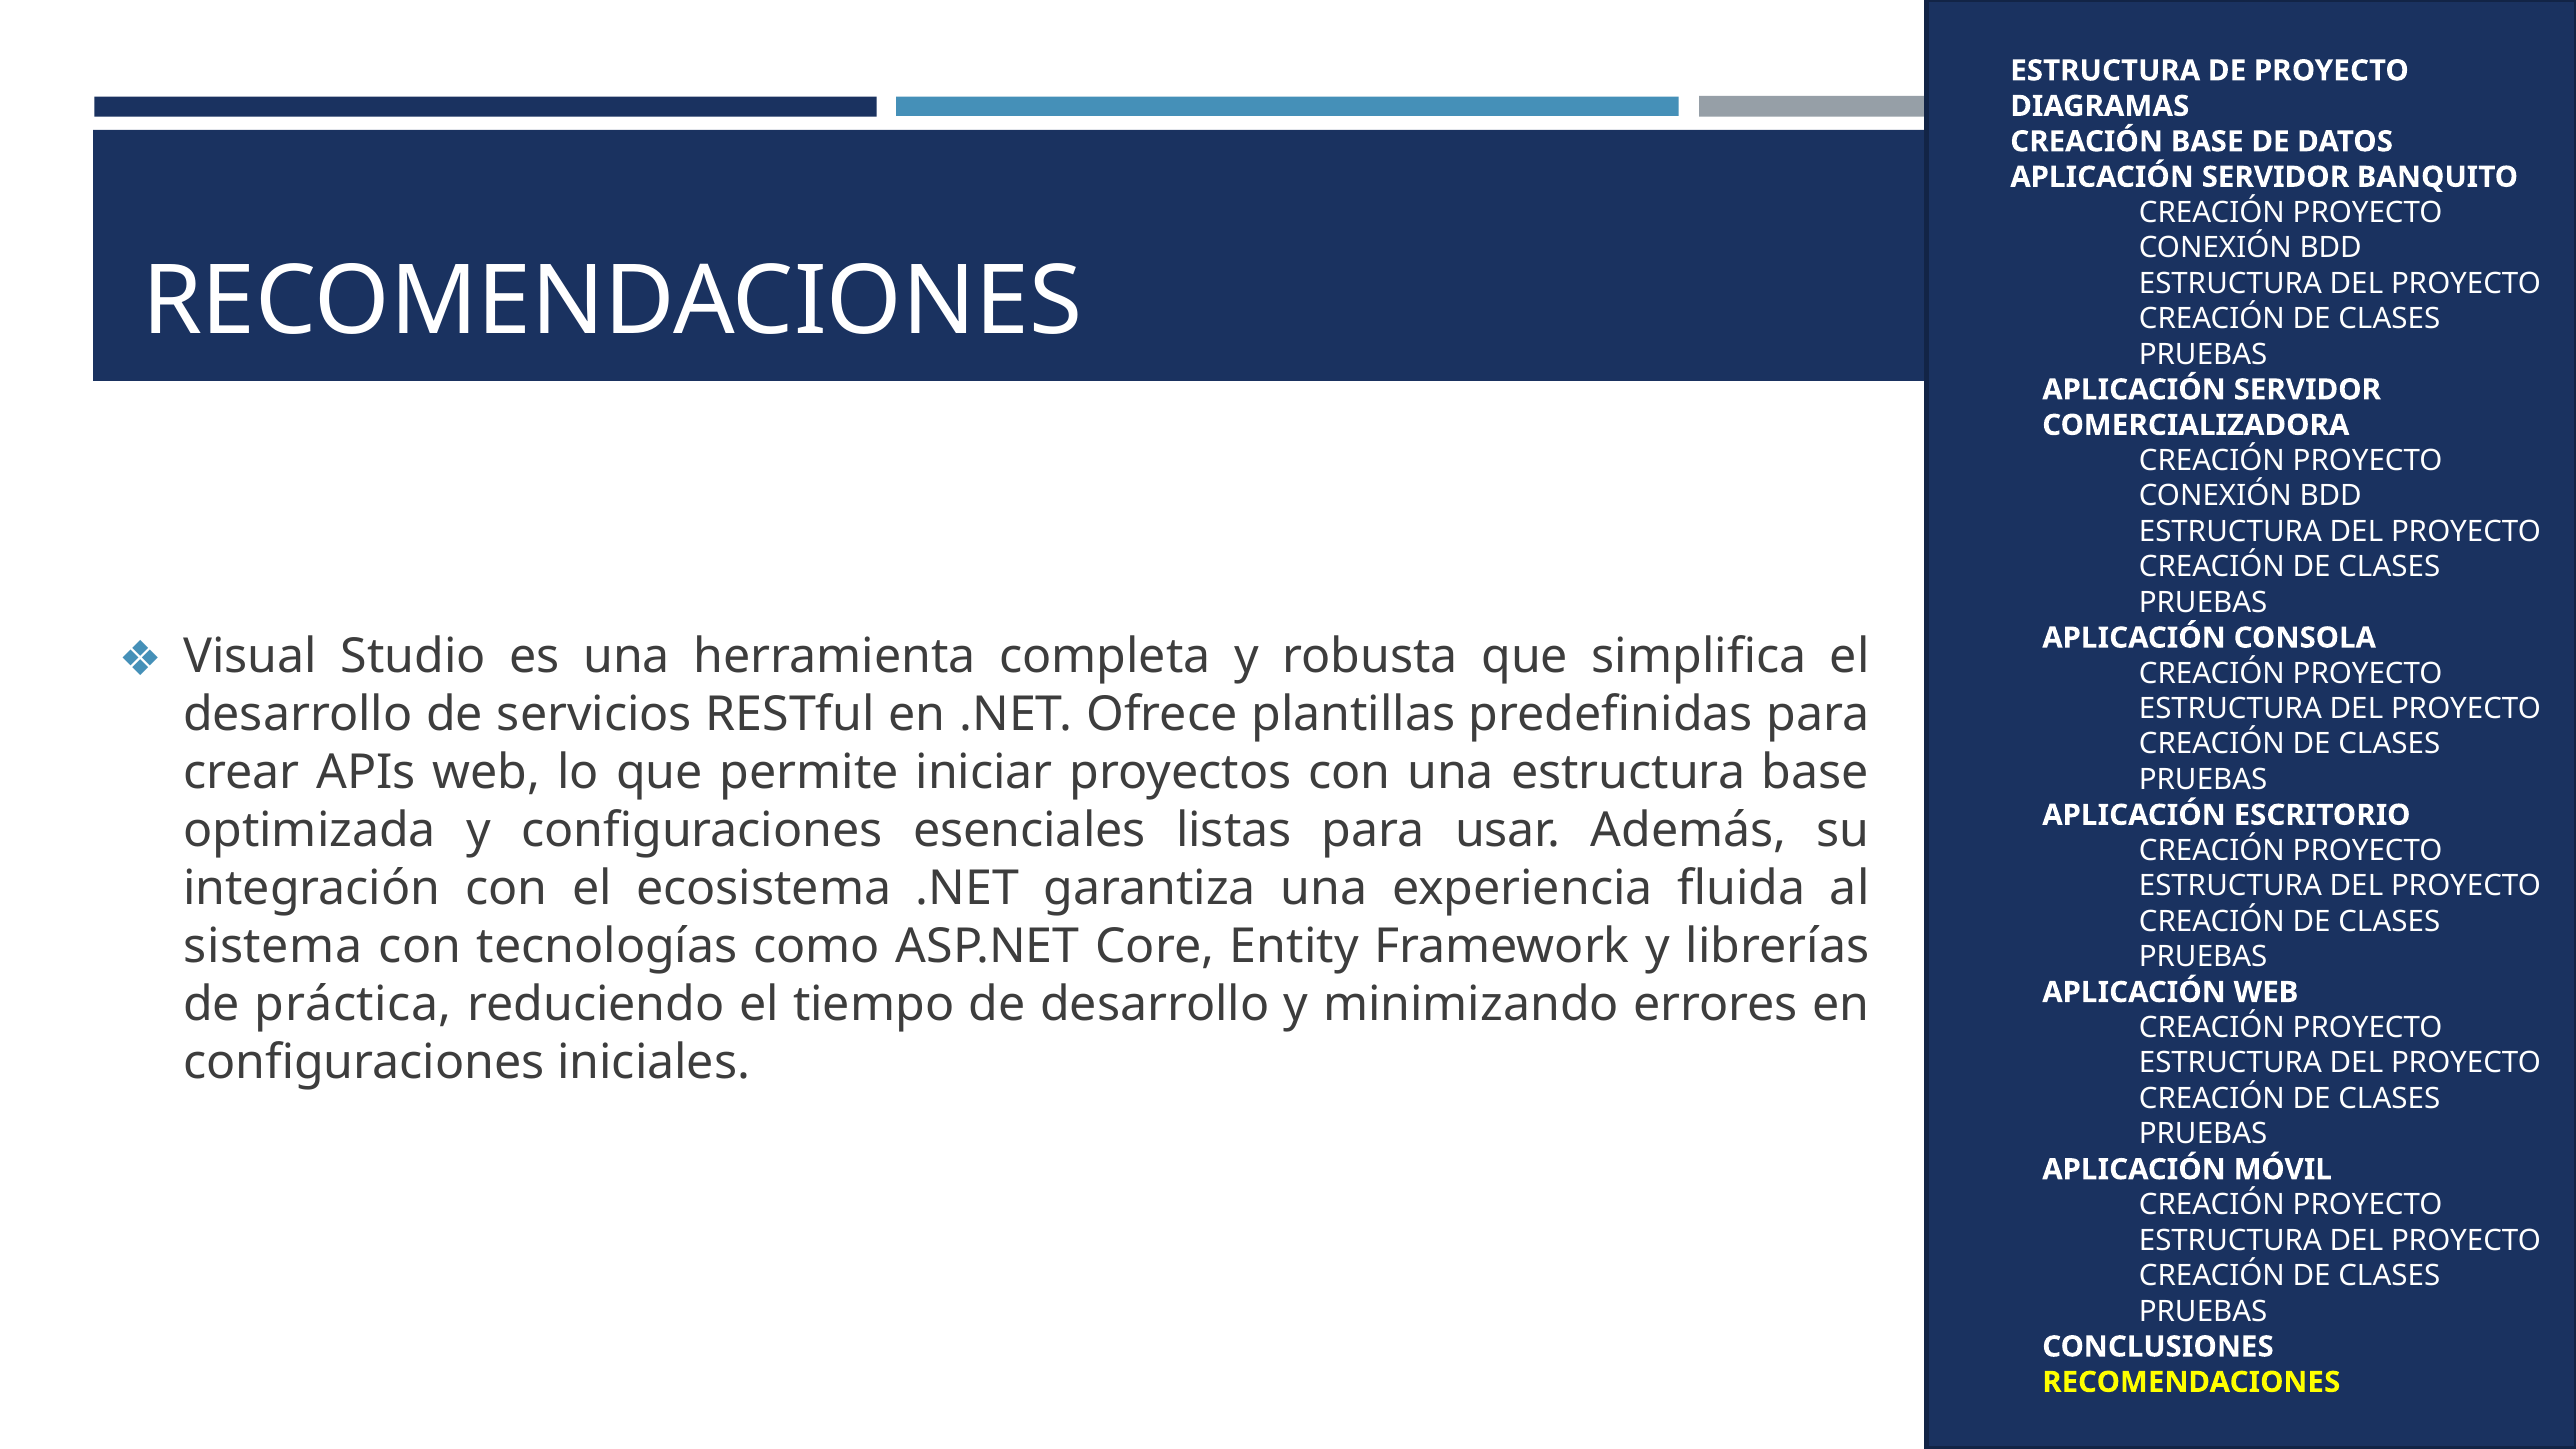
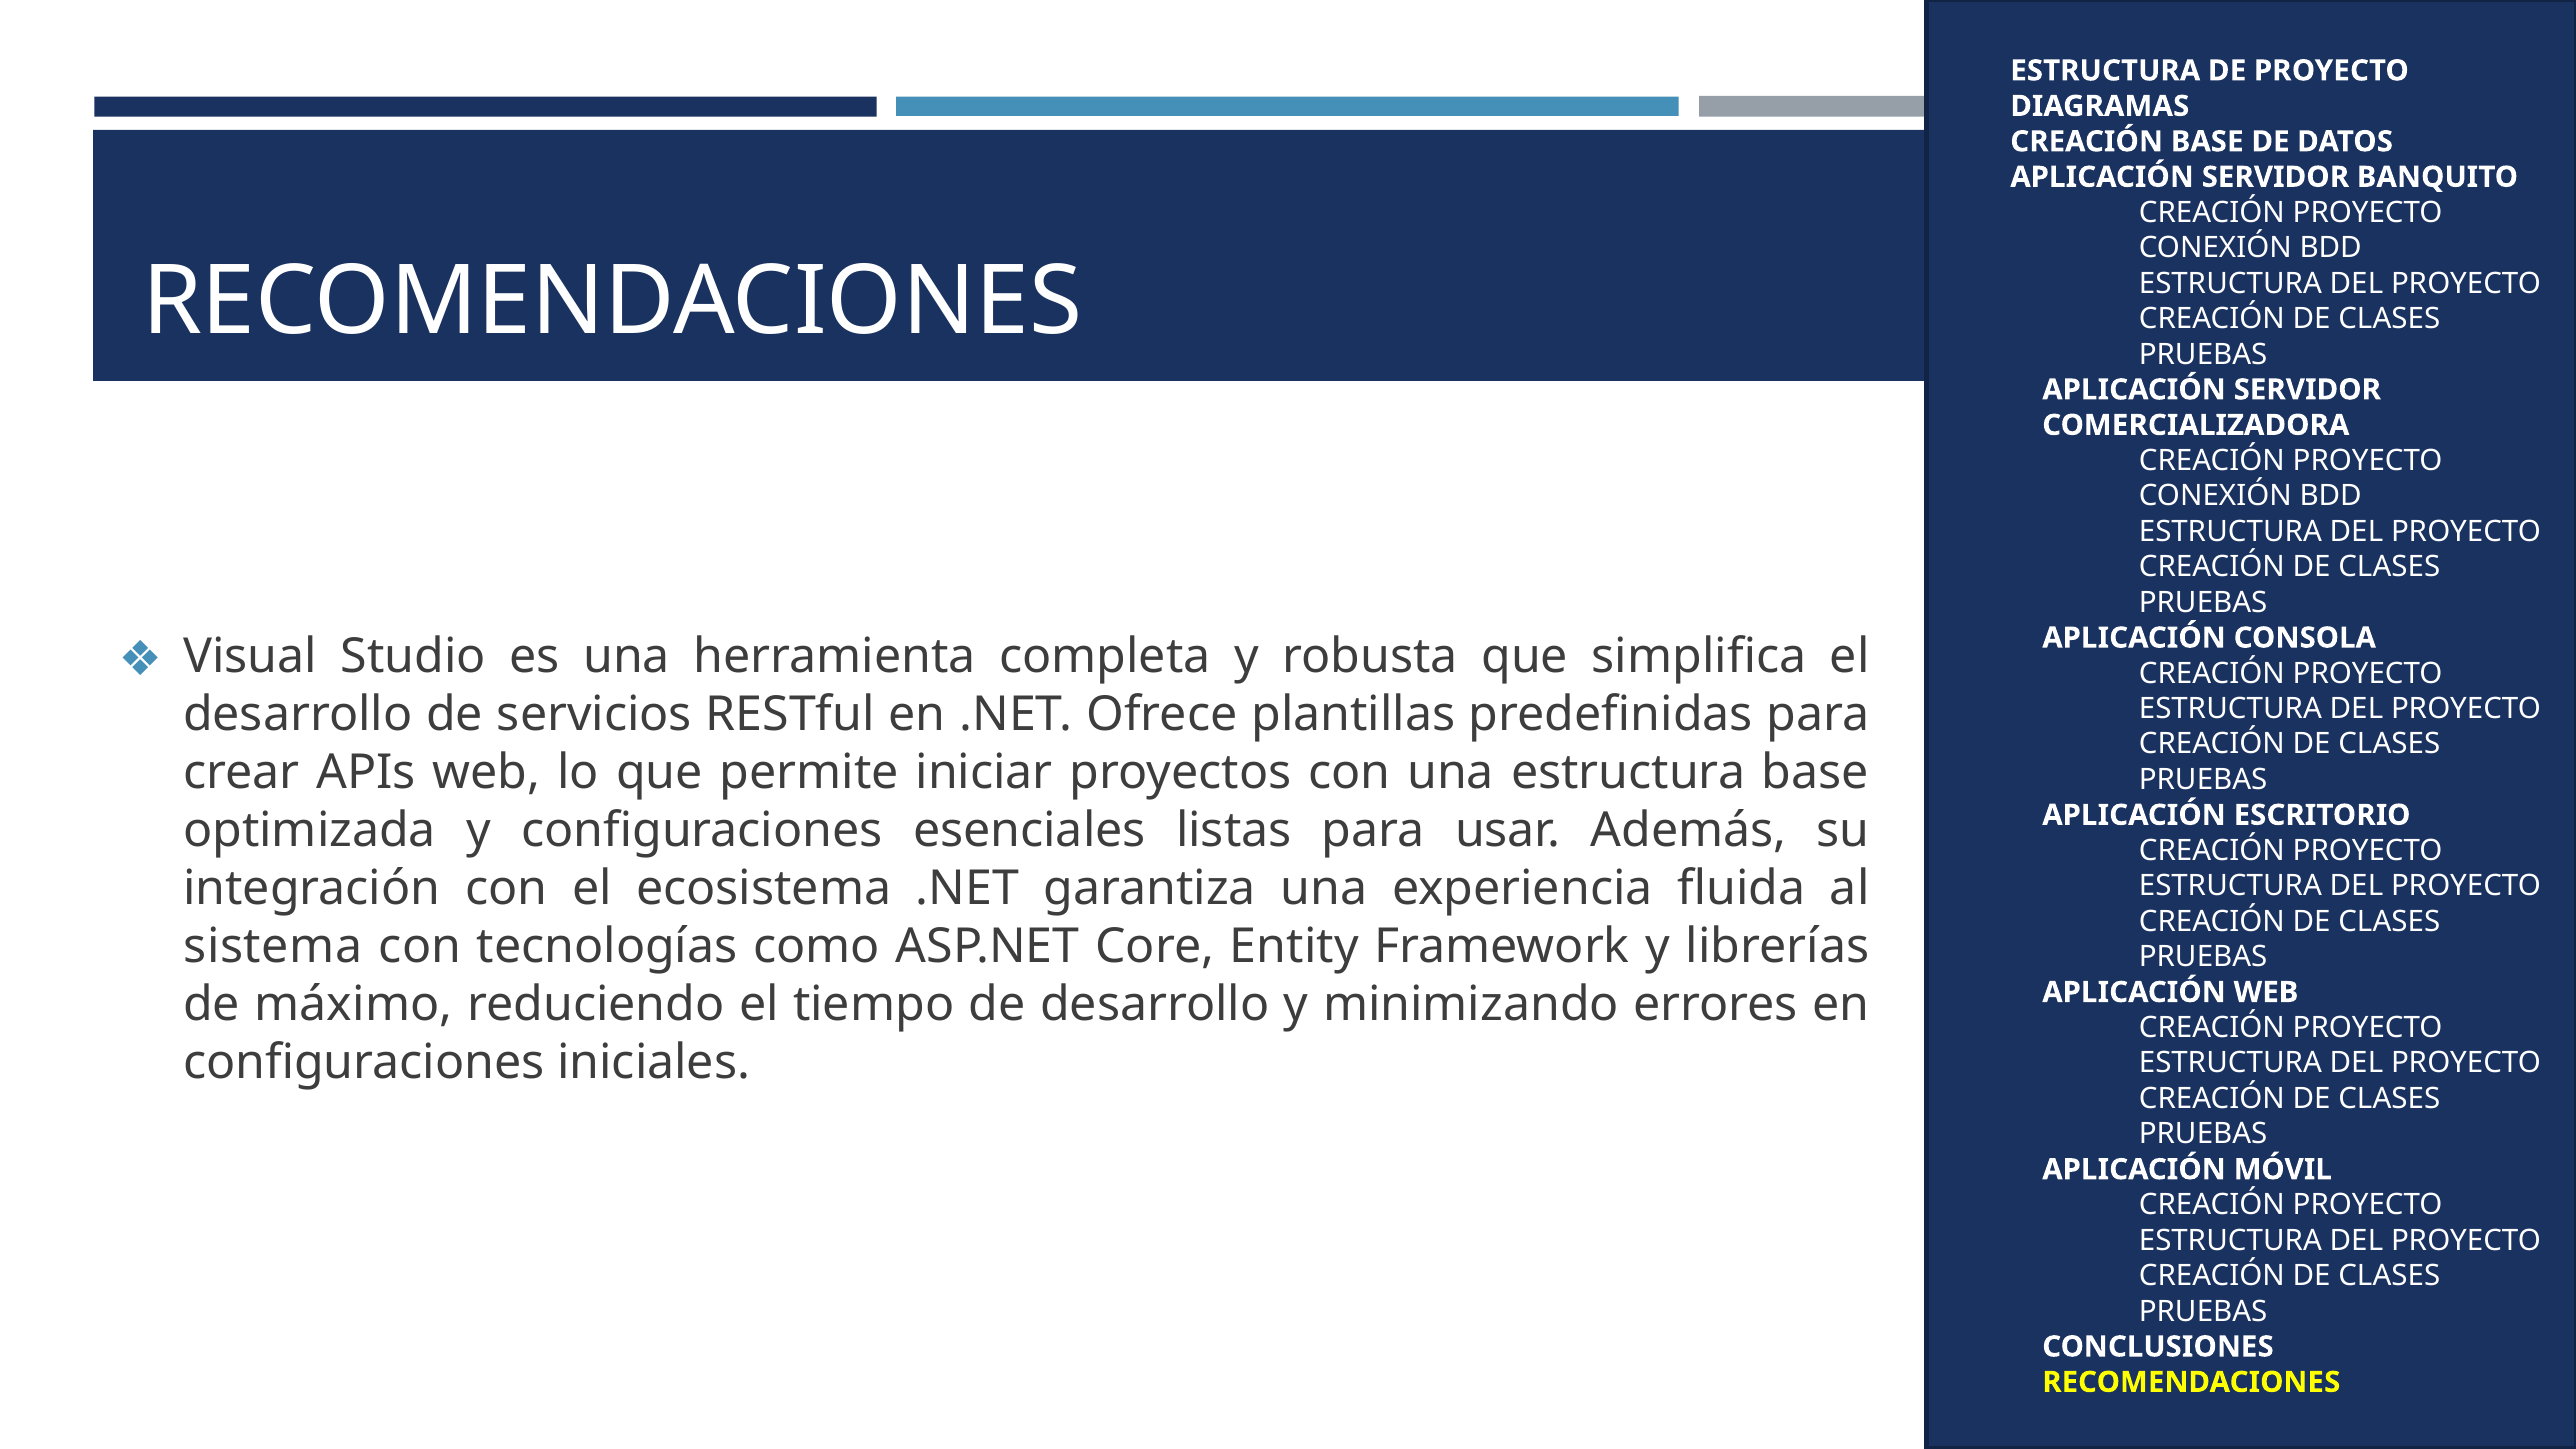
práctica: práctica -> máximo (354, 1004)
